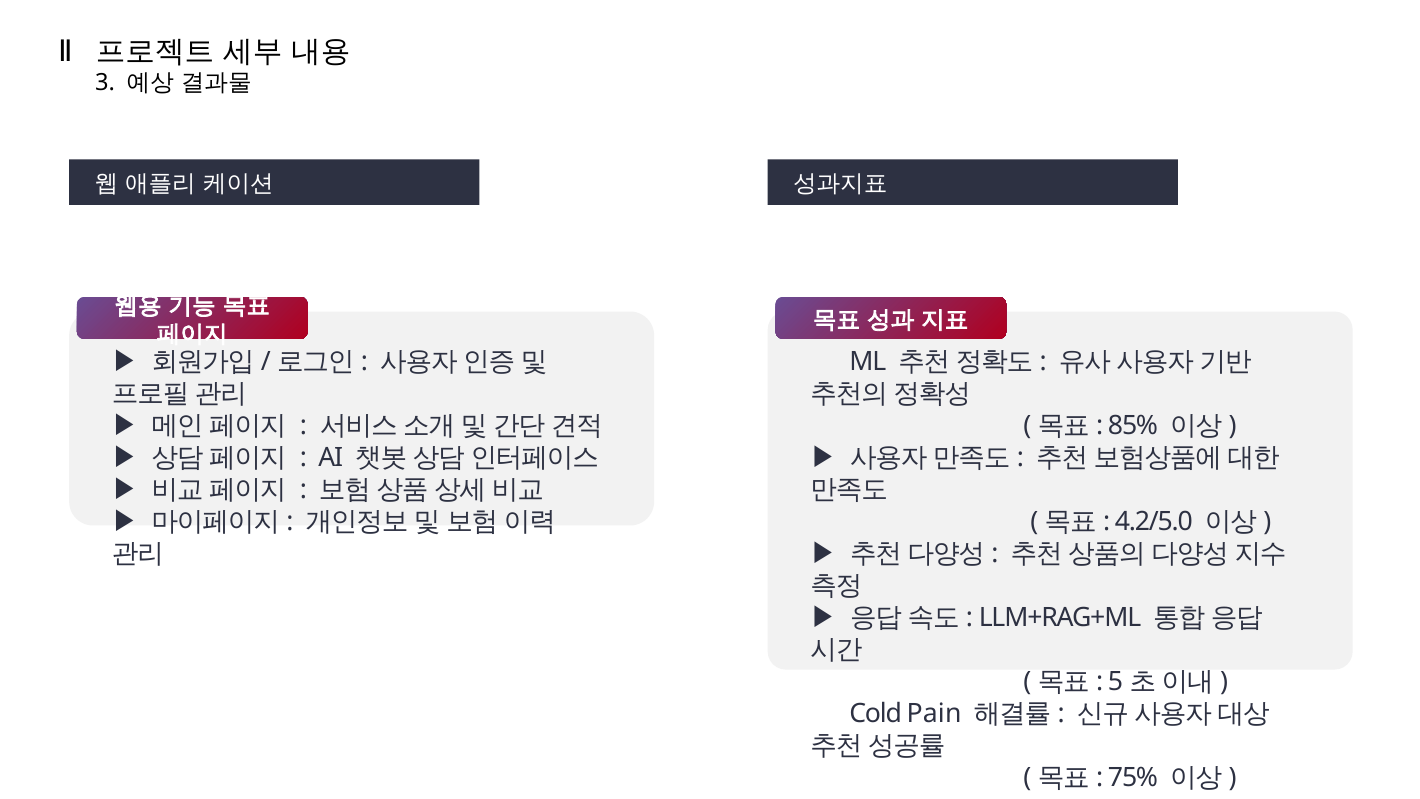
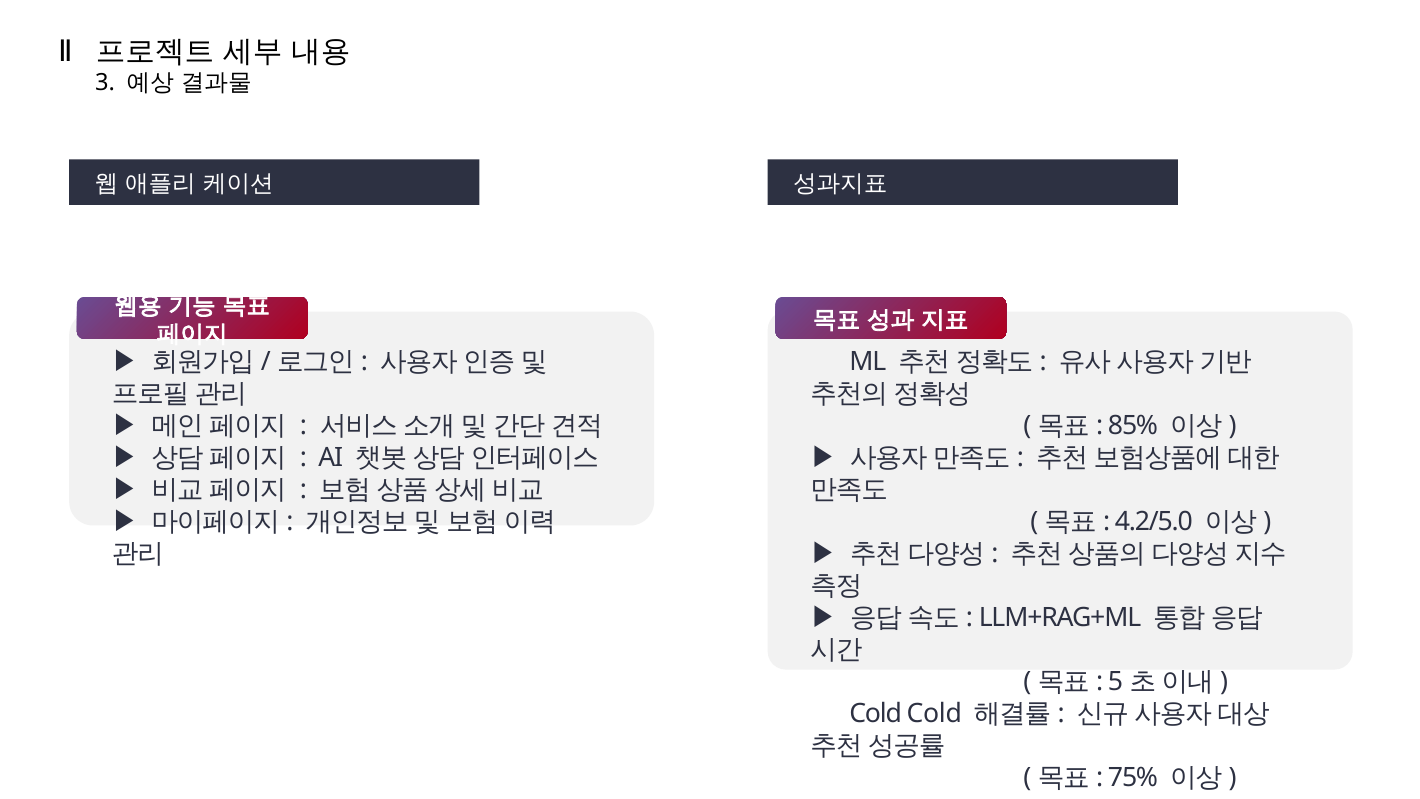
Cold Pain: Pain -> Cold (934, 713)
